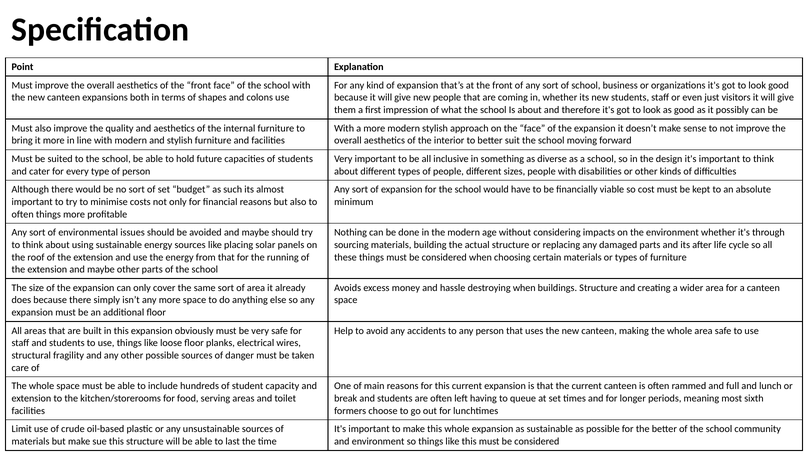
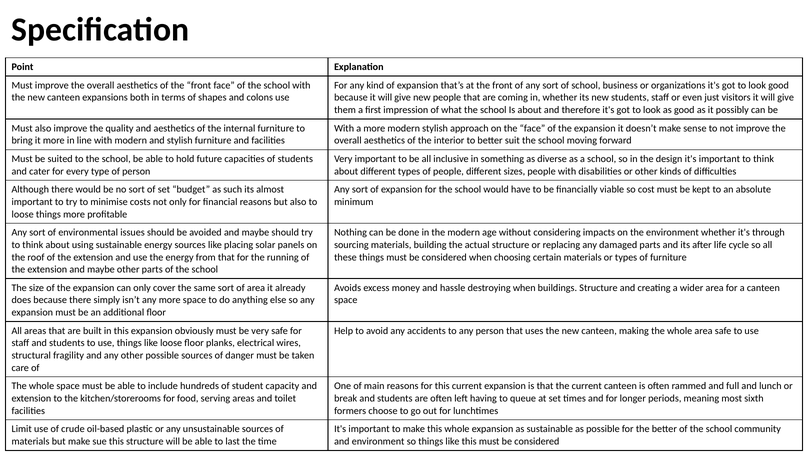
often: often -> loose (23, 214)
